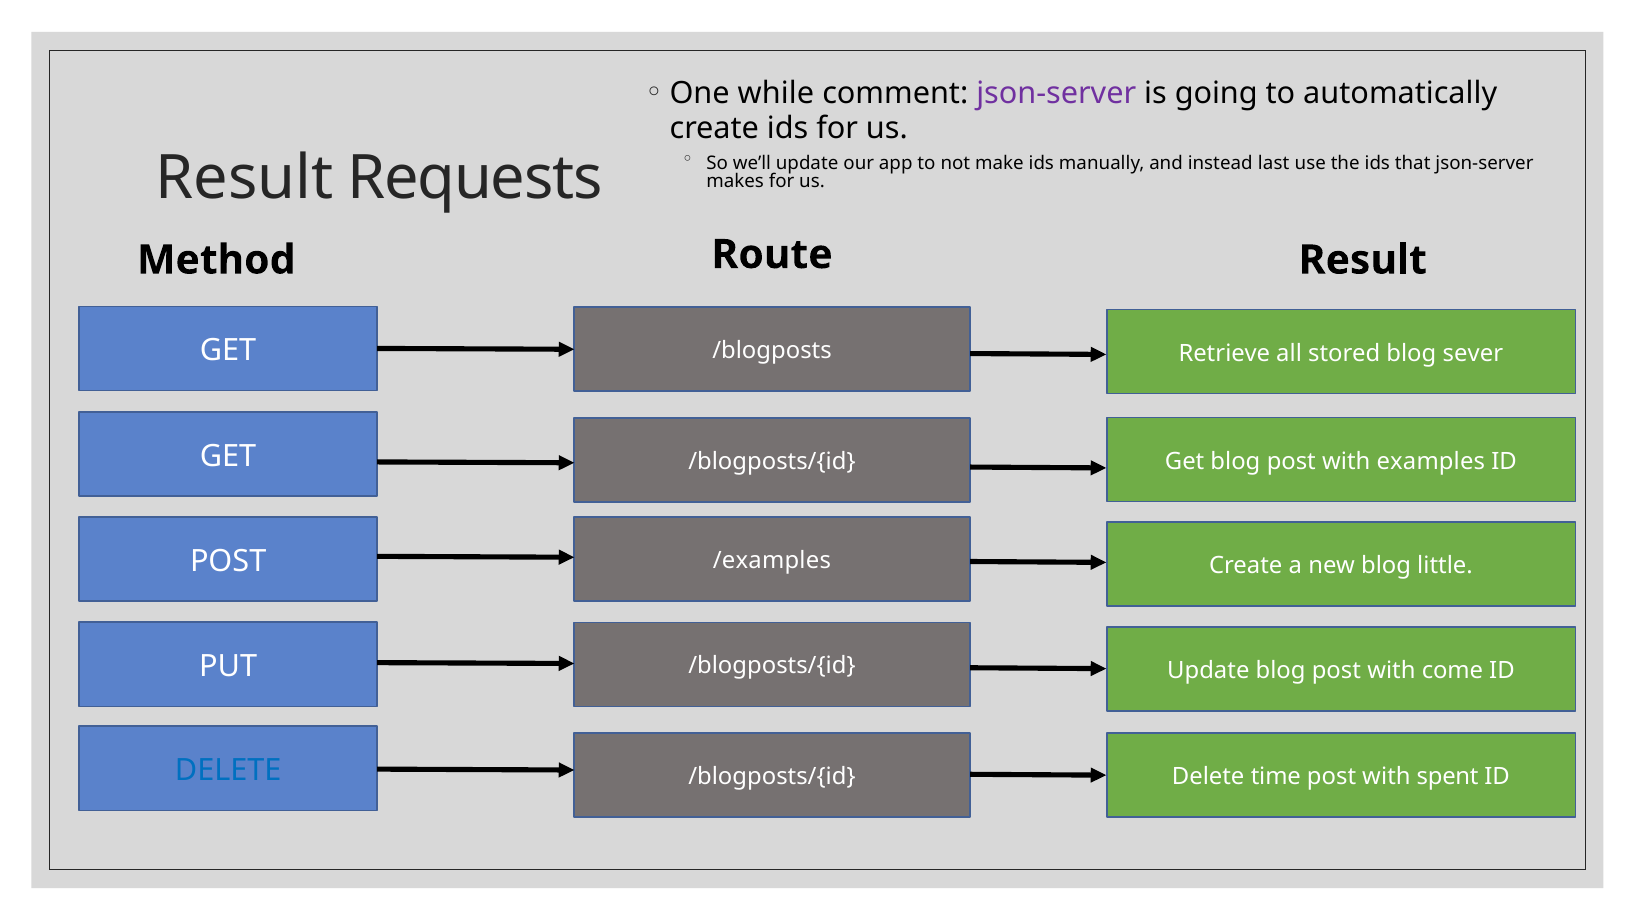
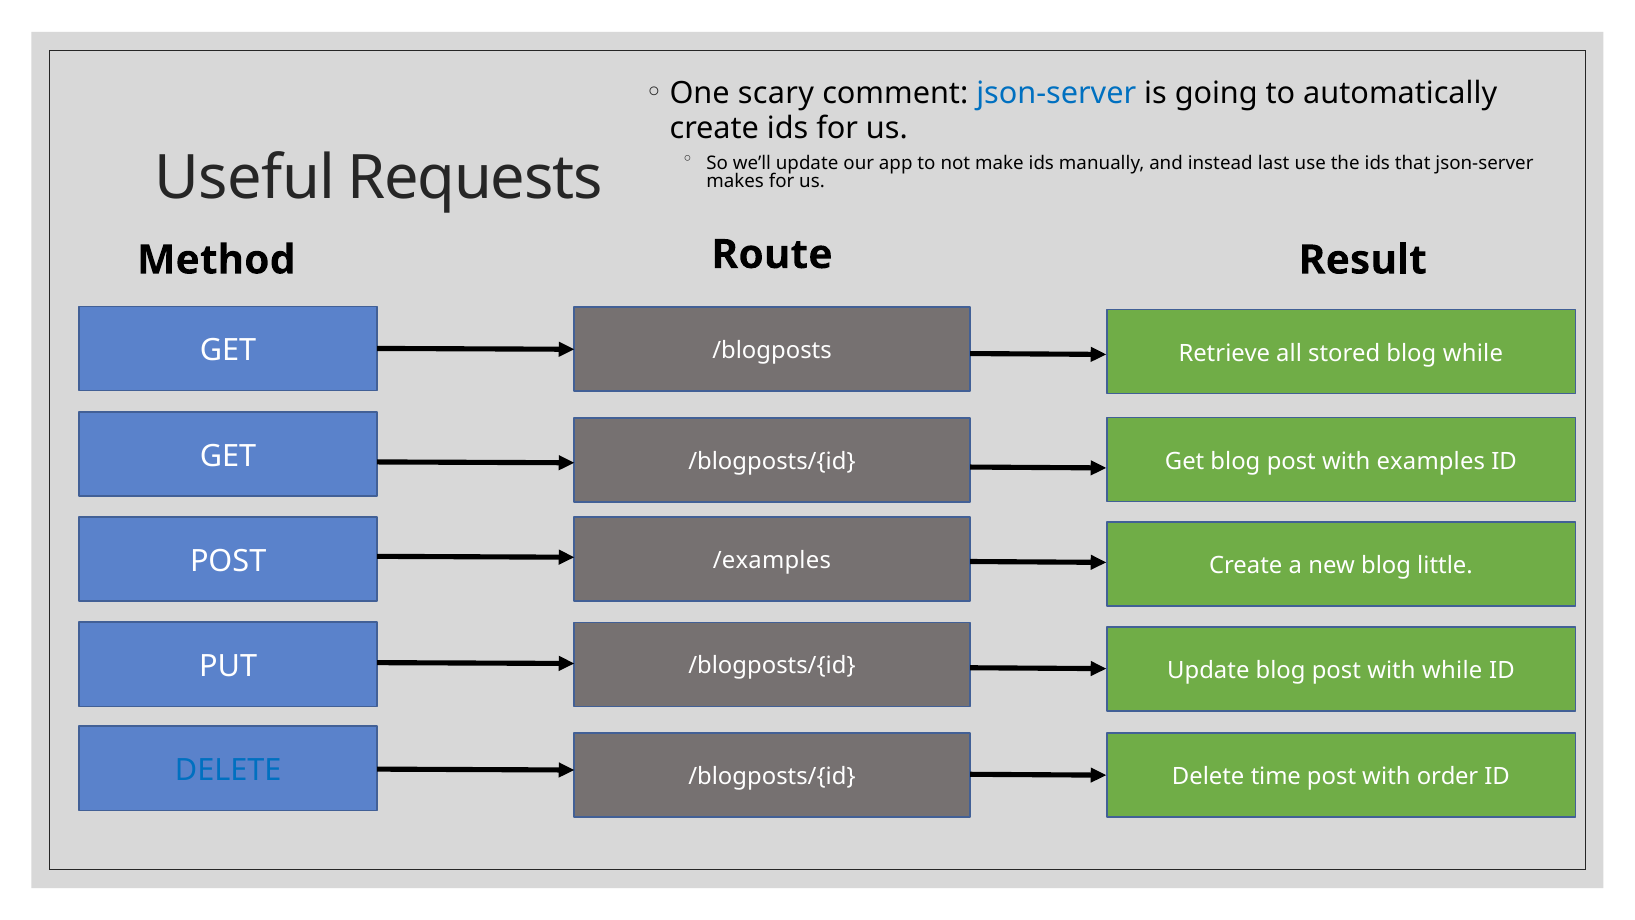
while: while -> scary (776, 93)
json-server colour: purple -> blue (1056, 93)
Result: Result -> Useful (245, 178)
blog sever: sever -> while (1473, 353)
with come: come -> while (1452, 670)
spent: spent -> order (1448, 777)
